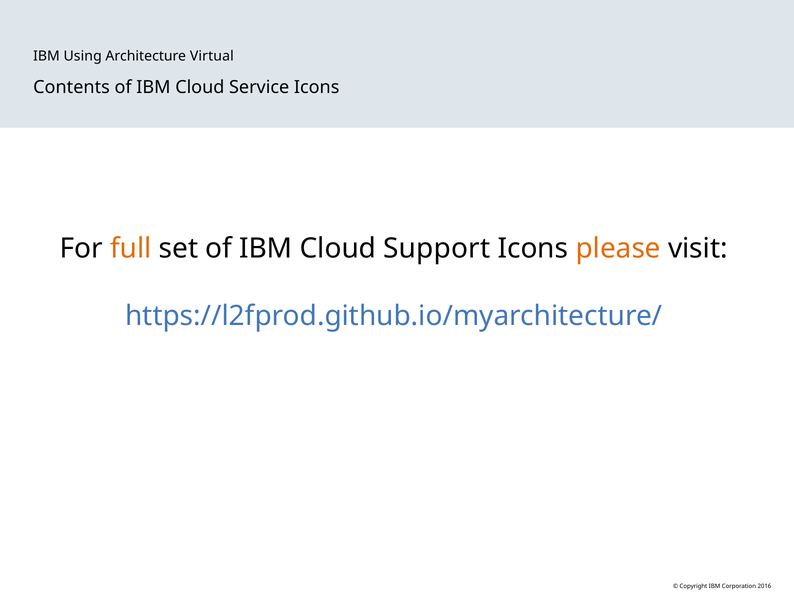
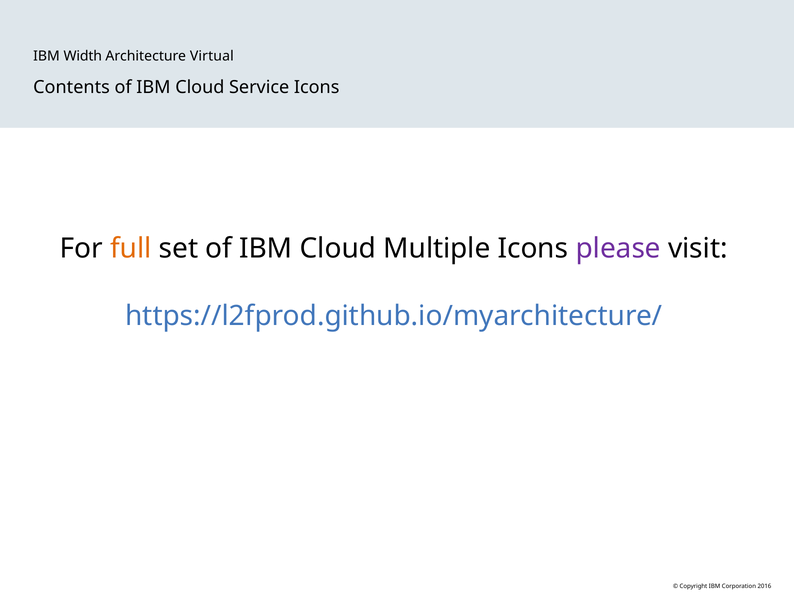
Using: Using -> Width (83, 56)
Support: Support -> Multiple (437, 249)
please colour: orange -> purple (618, 249)
